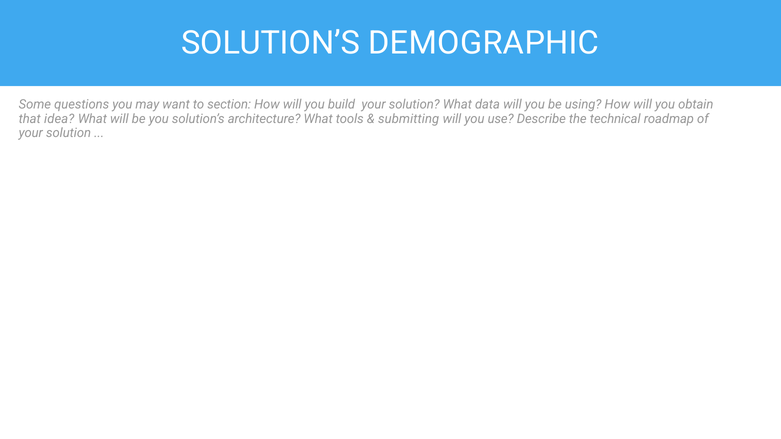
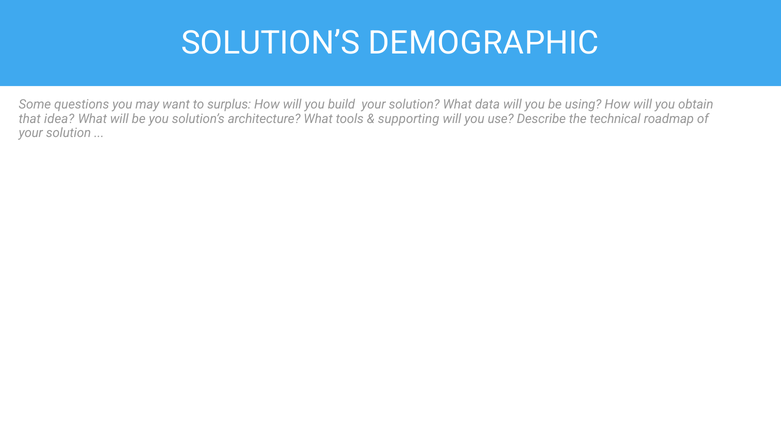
section: section -> surplus (229, 105)
submitting: submitting -> supporting (409, 119)
